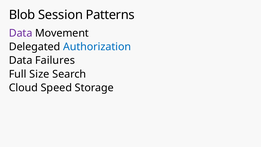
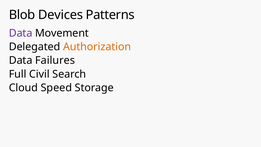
Session: Session -> Devices (61, 15)
Authorization colour: blue -> orange (97, 47)
Size: Size -> Civil (39, 74)
